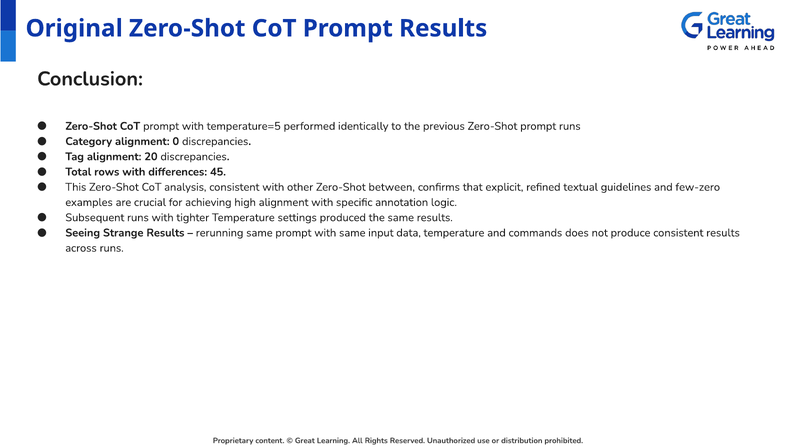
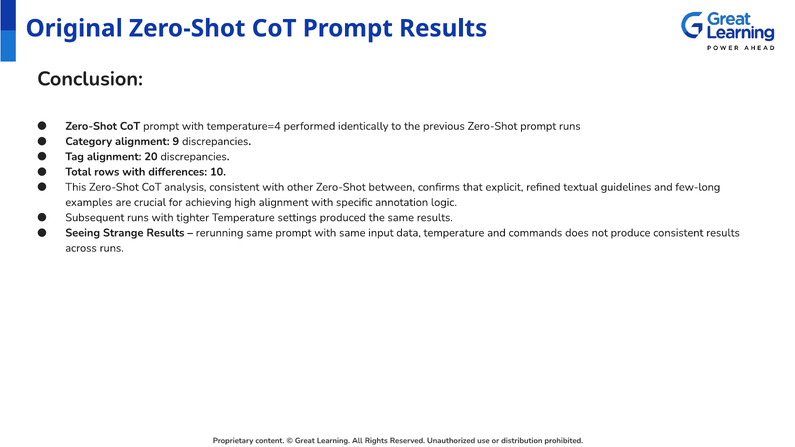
temperature=5: temperature=5 -> temperature=4 (244, 126)
0: 0 -> 9 (176, 141)
45: 45 -> 10 (218, 172)
few-zero: few-zero -> few-long (698, 187)
